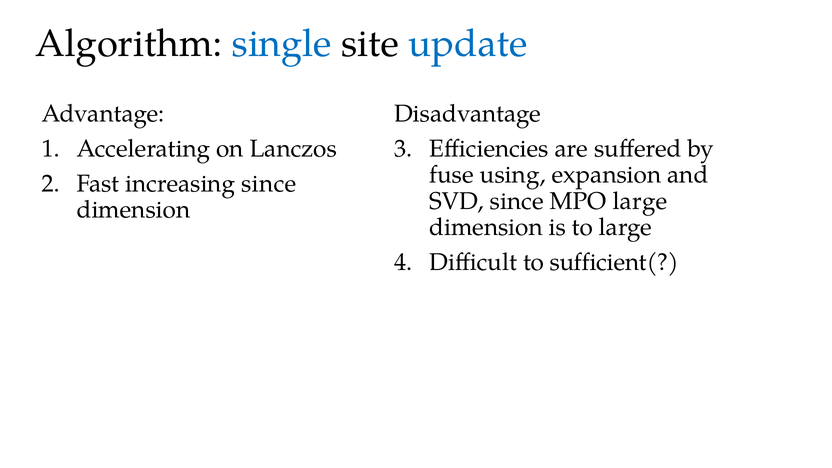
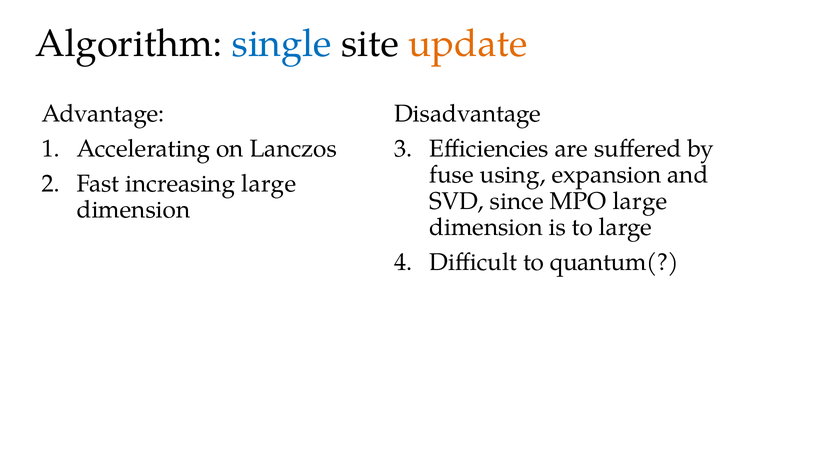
update colour: blue -> orange (468, 44)
increasing since: since -> large (269, 184)
sufficient(: sufficient( -> quantum( (614, 262)
